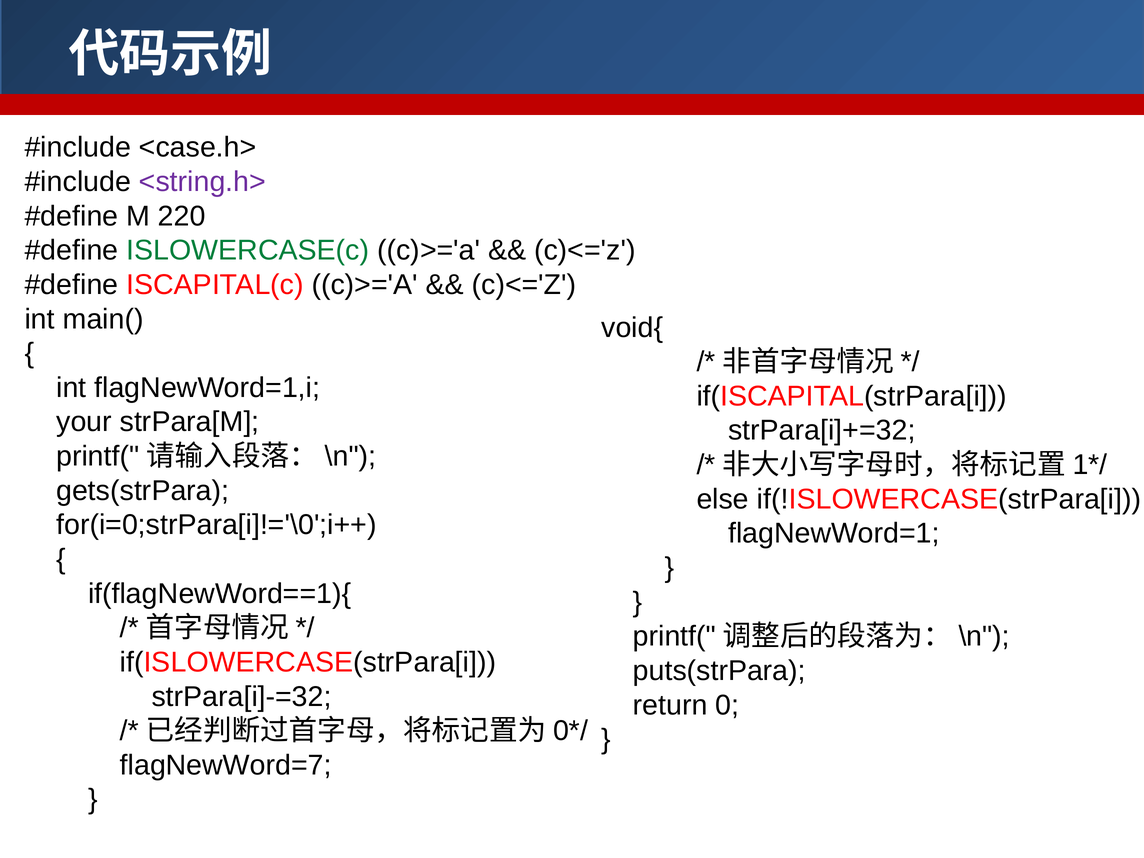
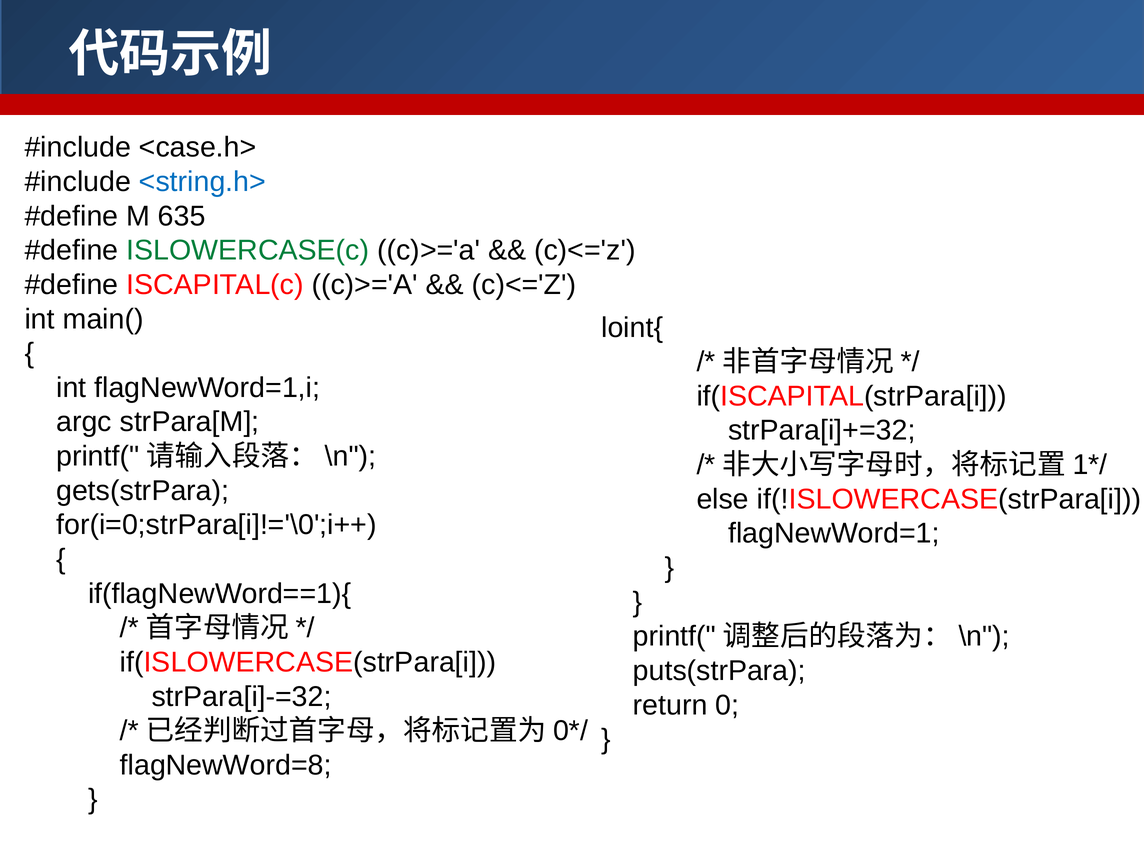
<string.h> colour: purple -> blue (202, 182)
220: 220 -> 635 (182, 216)
void{: void{ -> loint{ (632, 328)
your: your -> argc (84, 422)
flagNewWord=7: flagNewWord=7 -> flagNewWord=8 (226, 765)
